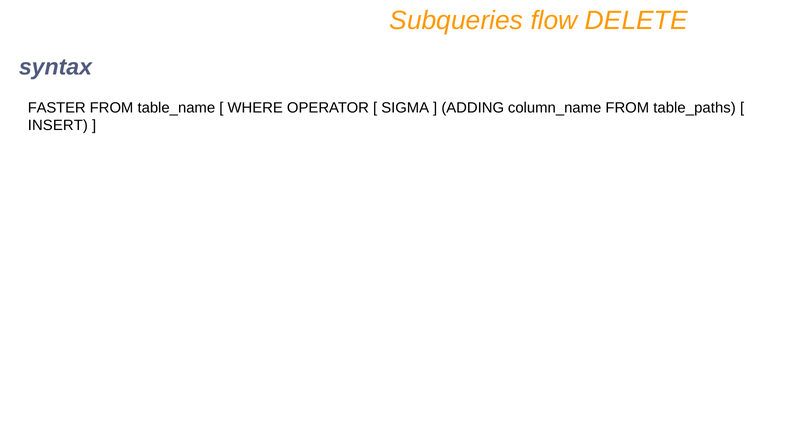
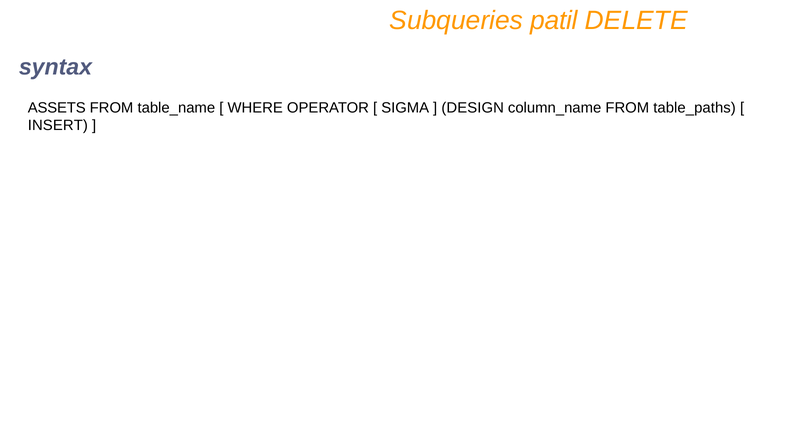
flow: flow -> patil (554, 21)
FASTER: FASTER -> ASSETS (57, 108)
ADDING: ADDING -> DESIGN (473, 108)
